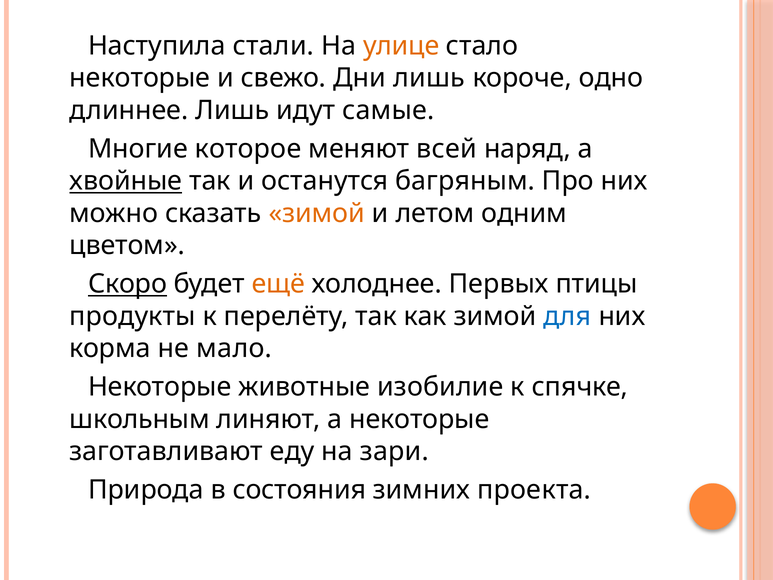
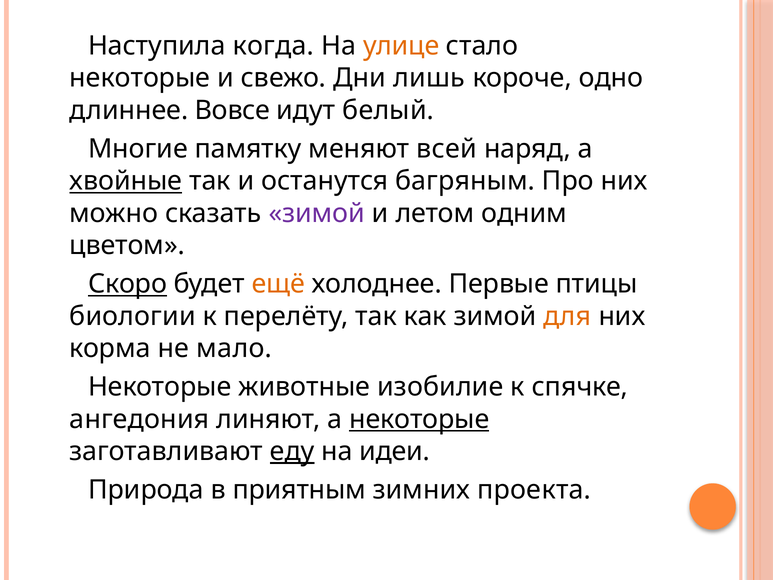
стали: стали -> когда (273, 46)
длиннее Лишь: Лишь -> Вовсе (233, 110)
самые: самые -> белый (388, 110)
которое: которое -> памятку (248, 149)
зимой colour: orange -> purple (317, 213)
Первых: Первых -> Первые (499, 284)
продукты: продукты -> биологии (133, 316)
для colour: blue -> orange (567, 316)
школьным: школьным -> ангедония (139, 419)
некоторые underline: none -> present (419, 419)
еду underline: none -> present (292, 451)
зари: зари -> идеи (395, 451)
состояния: состояния -> приятным (299, 490)
